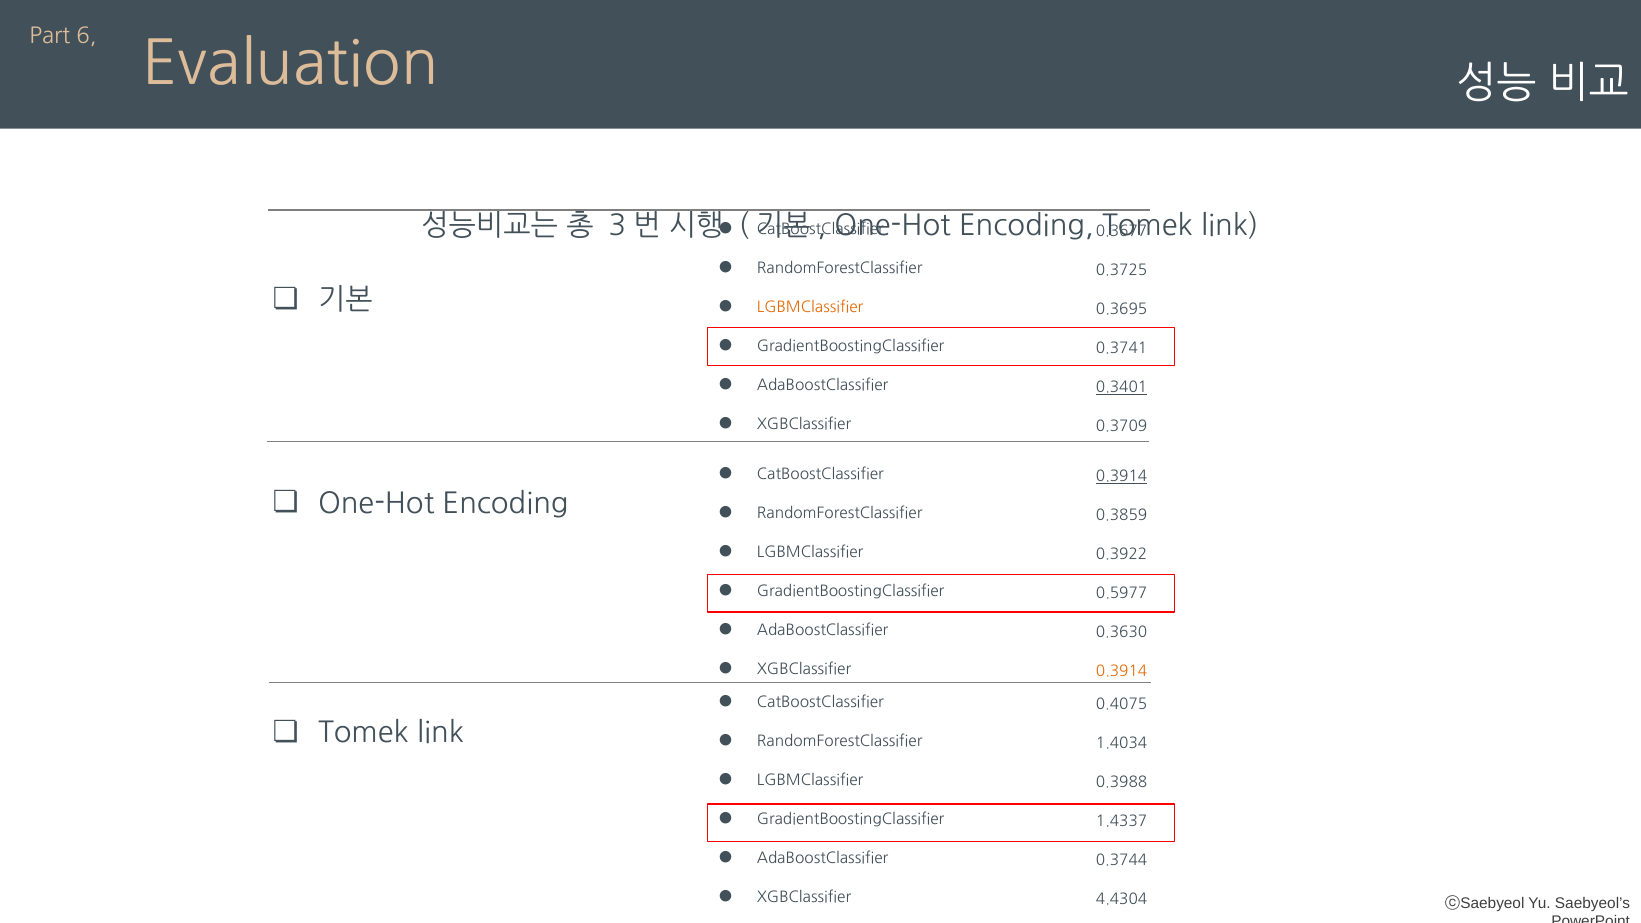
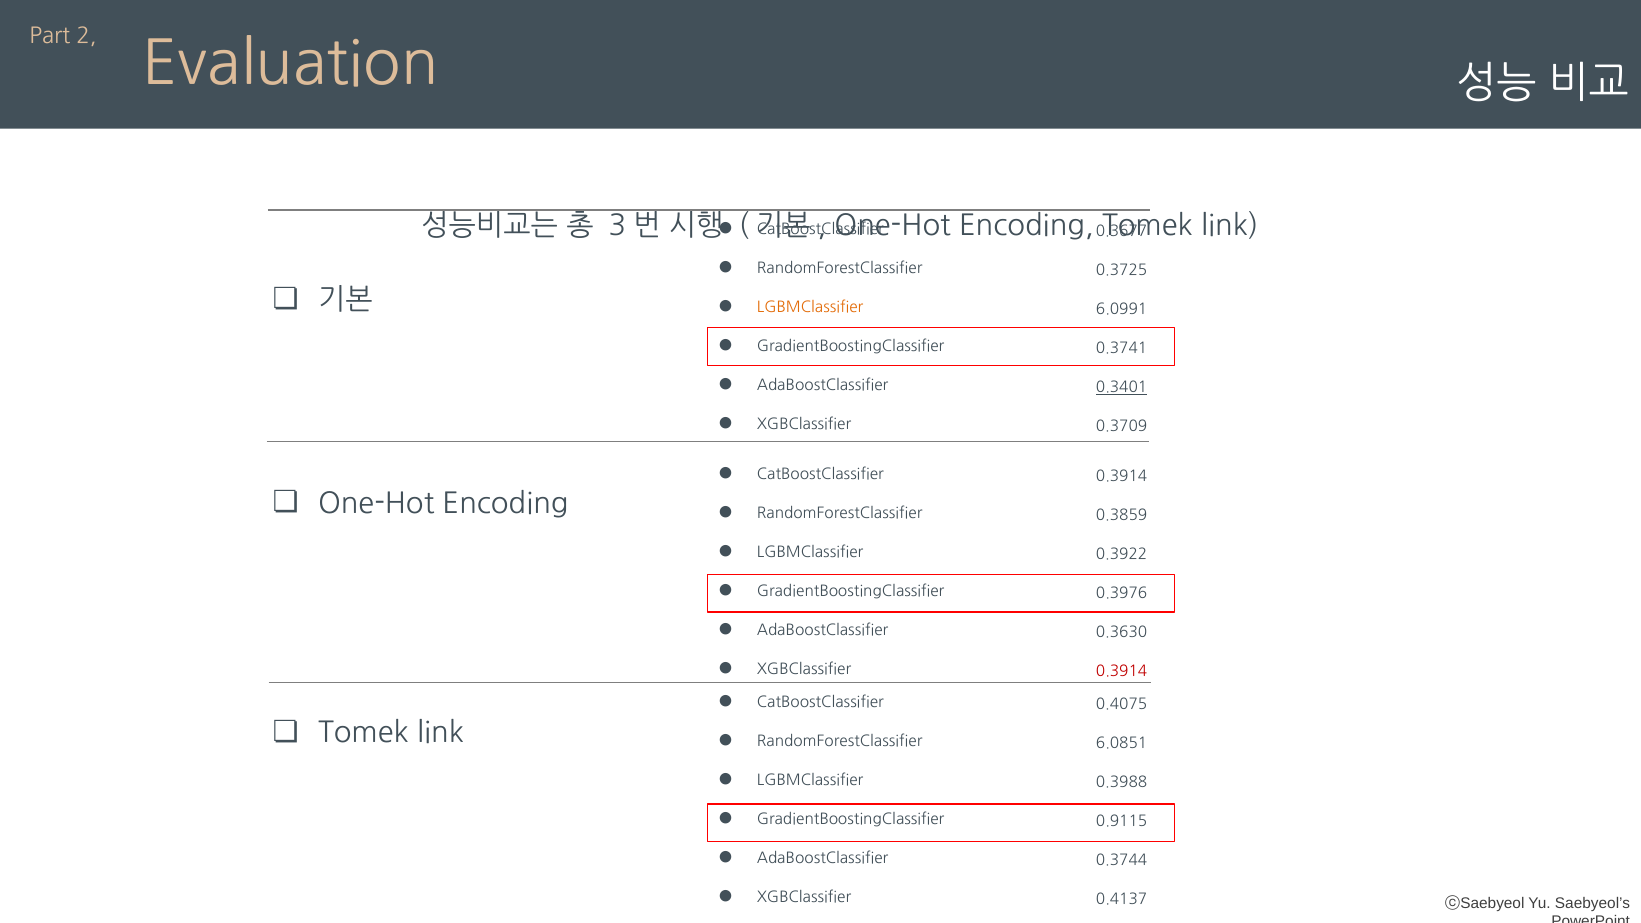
6: 6 -> 2 (87, 36)
0.3695: 0.3695 -> 6.0991 (1122, 310)
0.3914 underline: present -> none (1122, 477)
0.5977: 0.5977 -> 0.3976 (1122, 594)
0.3914 colour: orange -> red (1122, 672)
1.4034: 1.4034 -> 6.0851 (1122, 744)
1.4337: 1.4337 -> 0.9115 (1122, 822)
4.4304: 4.4304 -> 0.4137 (1122, 900)
